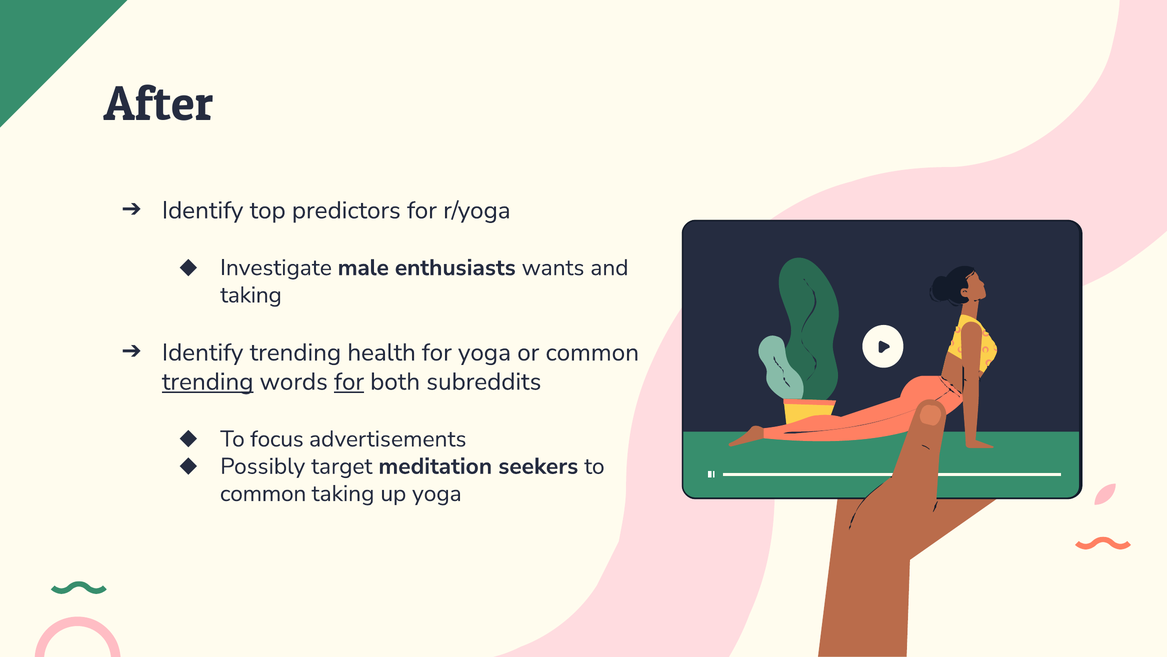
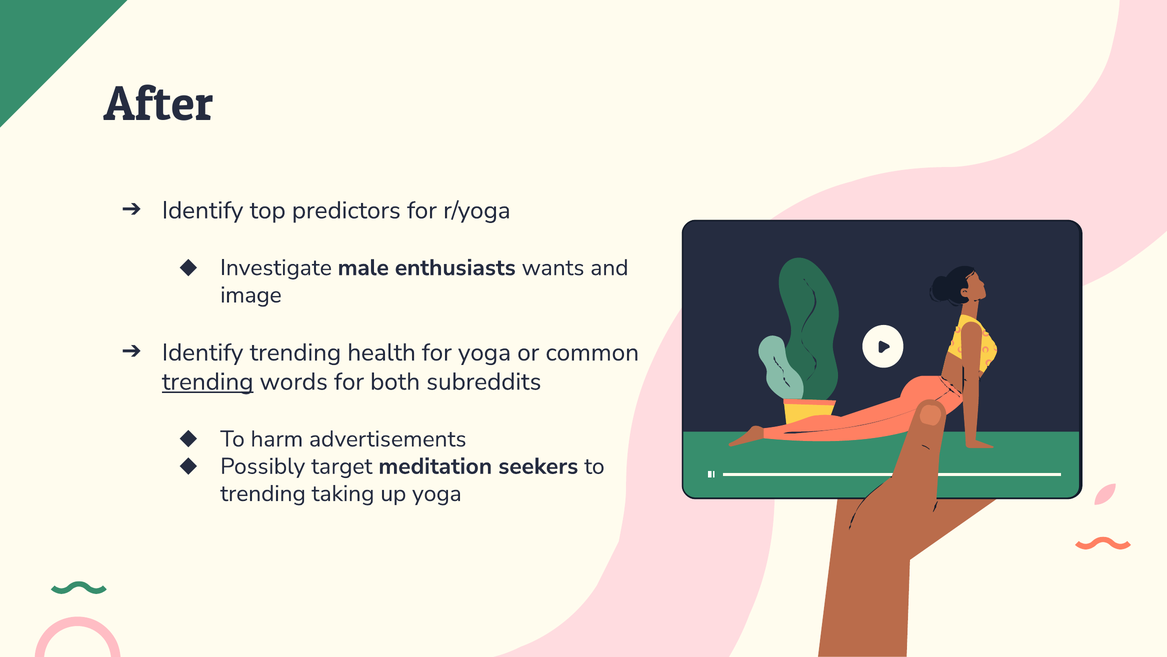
taking: taking -> image (251, 295)
for underline: present -> none (349, 381)
focus: focus -> harm (277, 439)
common: common -> trending (263, 493)
